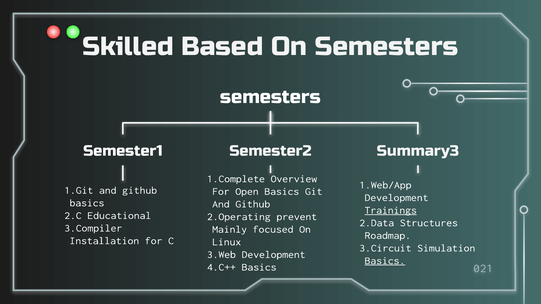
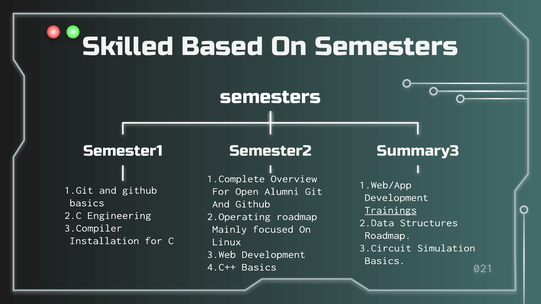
Open Basics: Basics -> Alumni (282, 192)
Educational: Educational -> Engineering (119, 216)
prevent: prevent -> roadmap (297, 217)
Basics underline: present -> none (385, 261)
